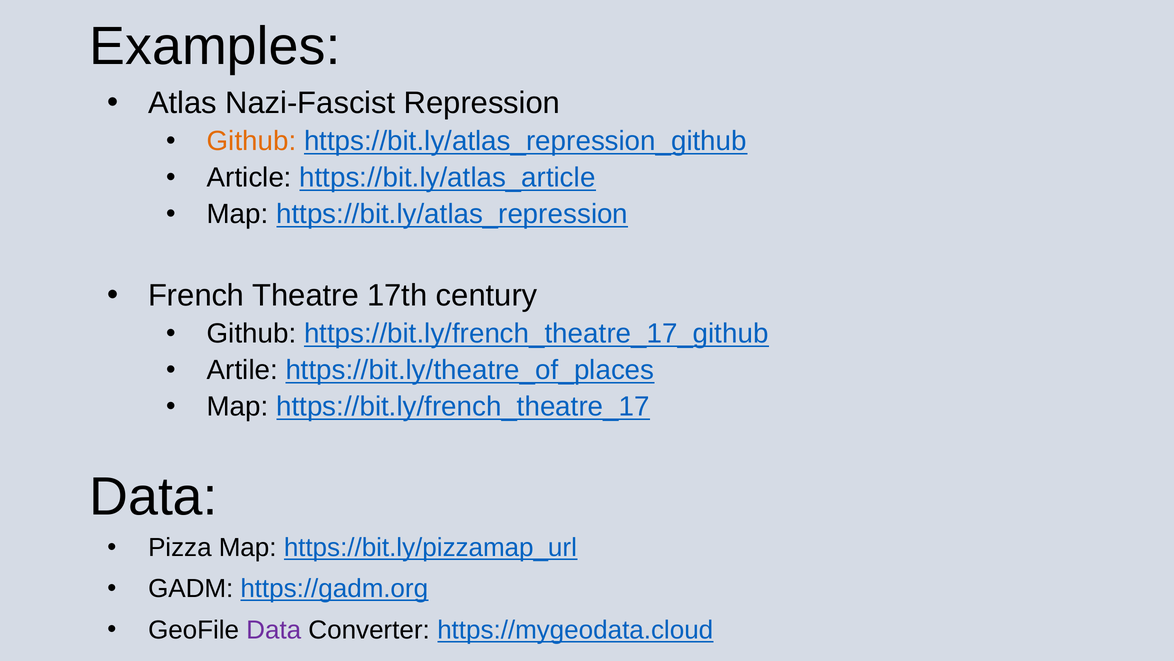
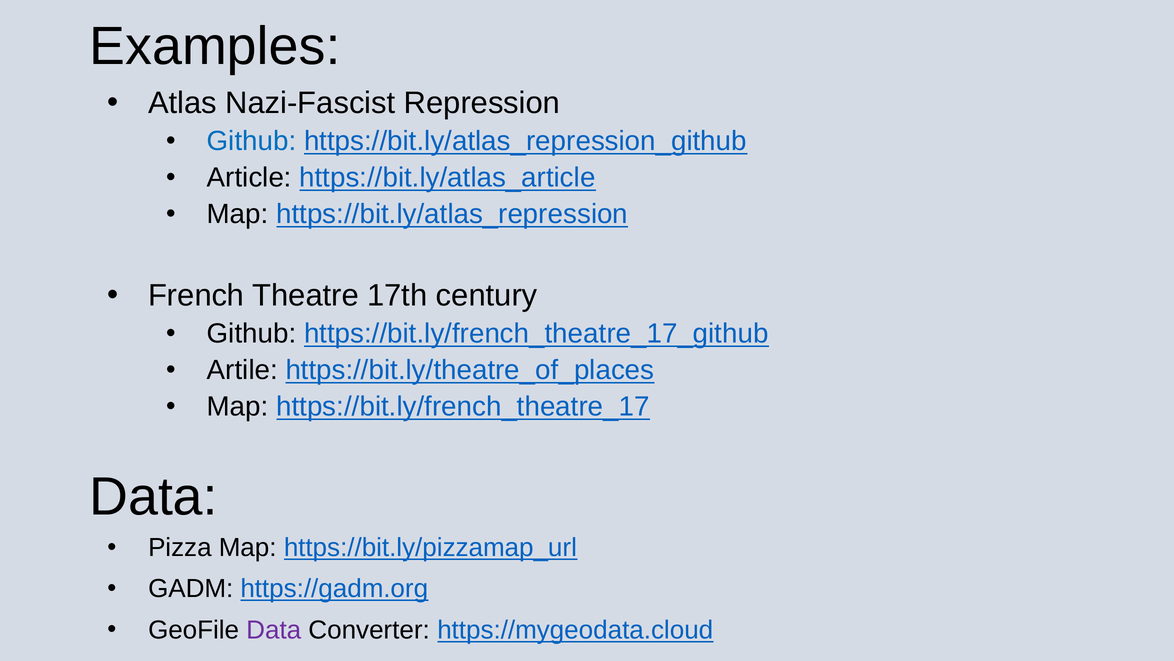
Github colour: orange -> blue (252, 141)
